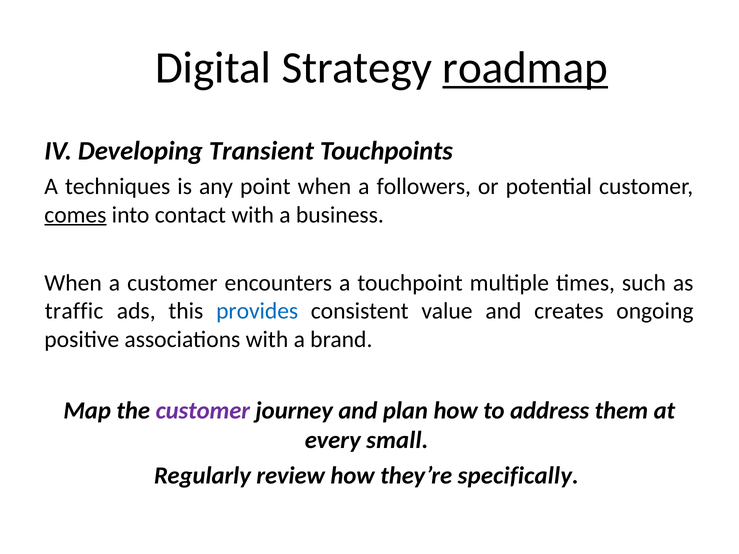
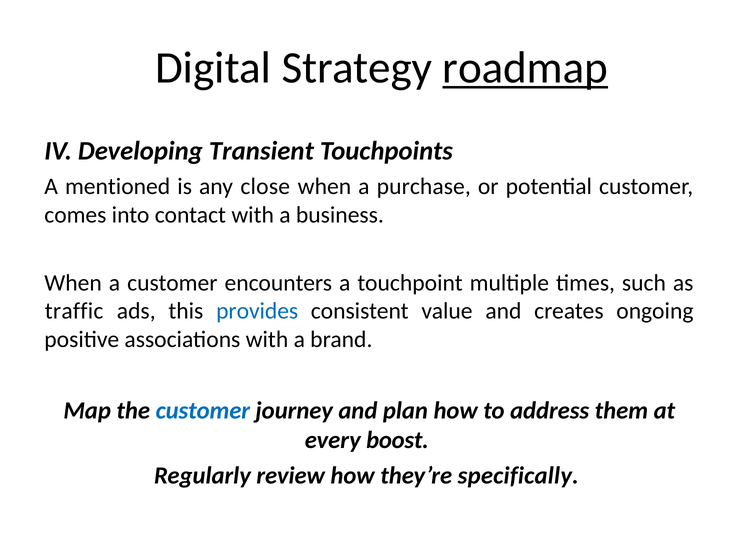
techniques: techniques -> mentioned (118, 187)
point: point -> close (265, 187)
followers: followers -> purchase (424, 187)
comes underline: present -> none (75, 215)
customer colour: purple -> blue (203, 411)
small: small -> boost (398, 440)
